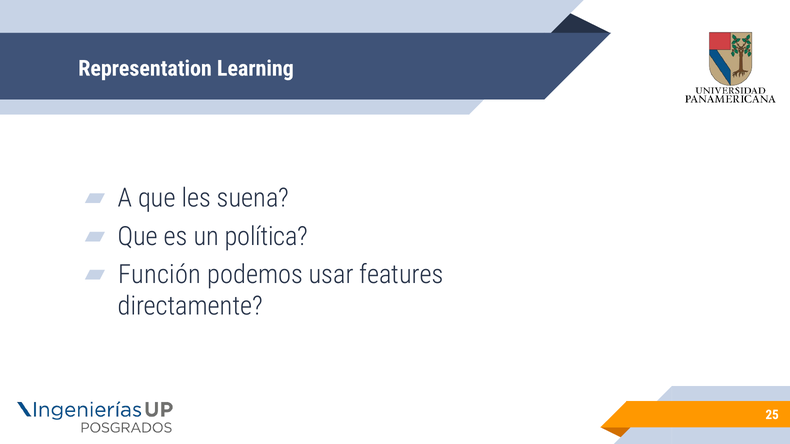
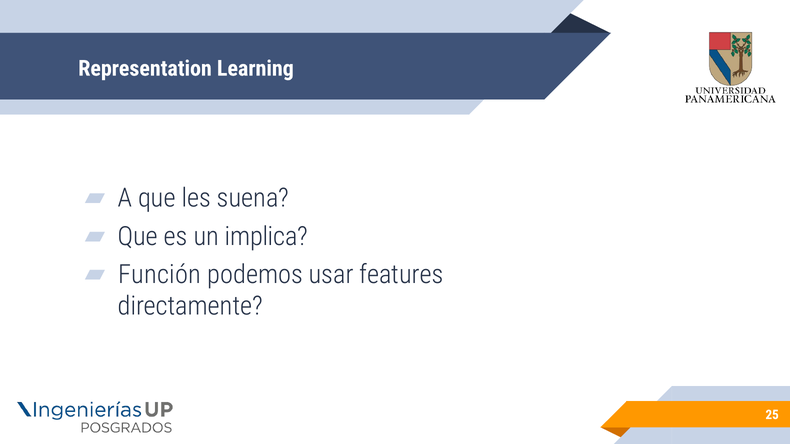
política: política -> implica (266, 237)
